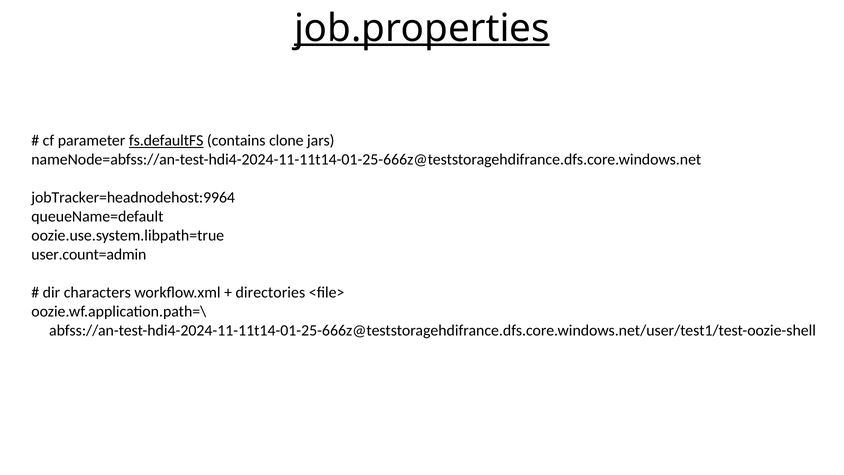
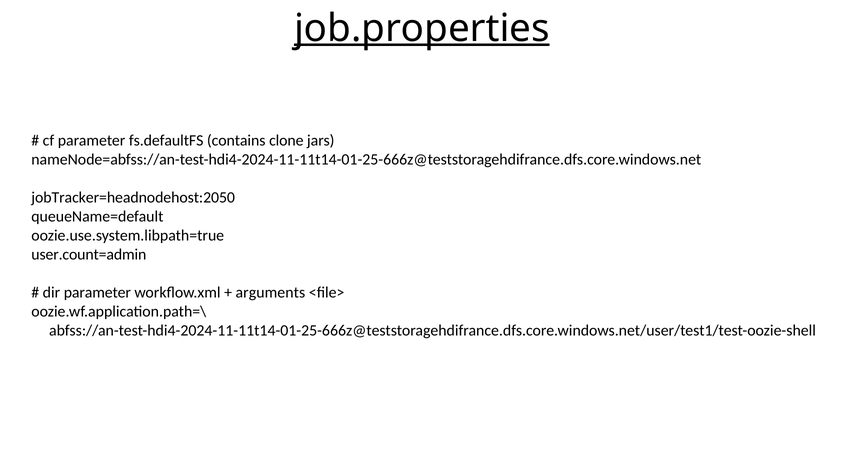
fs.defaultFS underline: present -> none (166, 140)
jobTracker=headnodehost:9964: jobTracker=headnodehost:9964 -> jobTracker=headnodehost:2050 (133, 197)
dir characters: characters -> parameter (97, 292)
directories: directories -> arguments (270, 292)
